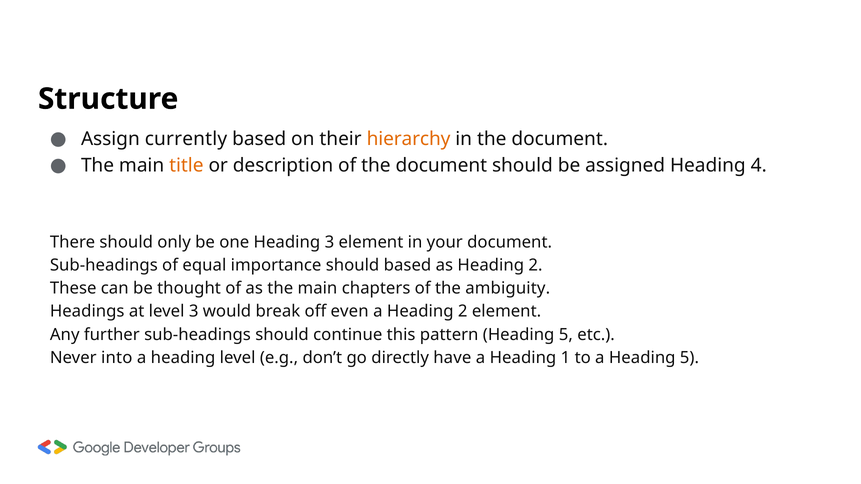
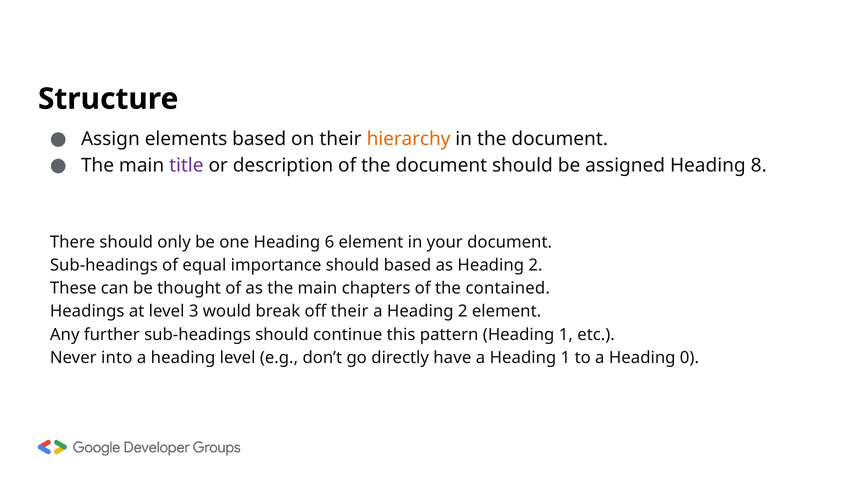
currently: currently -> elements (186, 139)
title colour: orange -> purple (186, 165)
4: 4 -> 8 (759, 165)
Heading 3: 3 -> 6 (329, 242)
ambiguity: ambiguity -> contained (508, 289)
off even: even -> their (350, 312)
pattern Heading 5: 5 -> 1 (566, 335)
a Heading 5: 5 -> 0 (689, 358)
